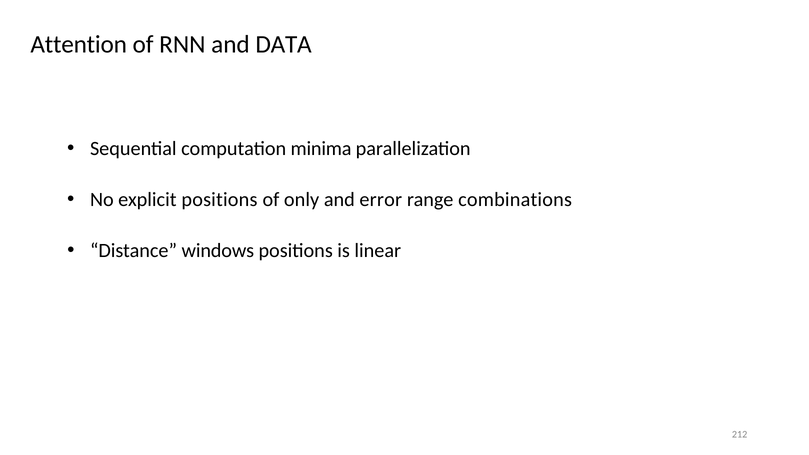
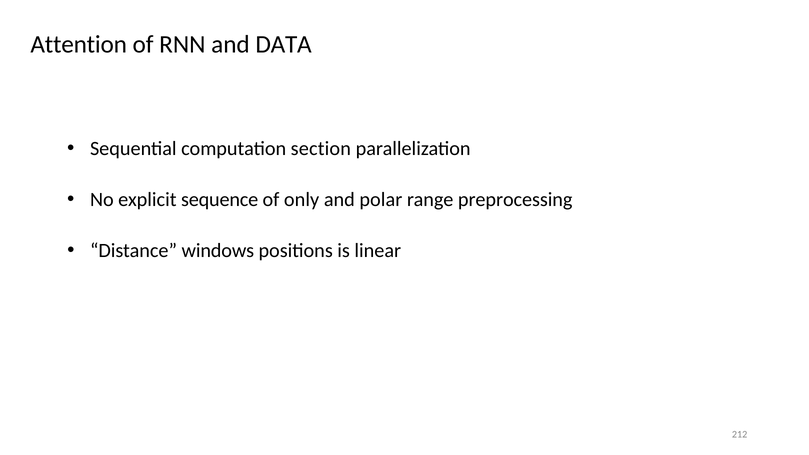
minima: minima -> section (321, 149)
explicit positions: positions -> sequence (220, 200)
error: error -> polar (381, 200)
combinations: combinations -> preprocessing (515, 200)
